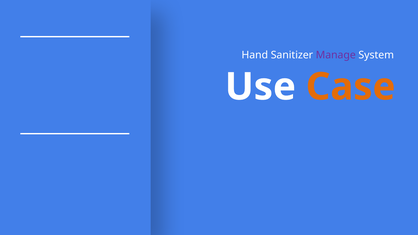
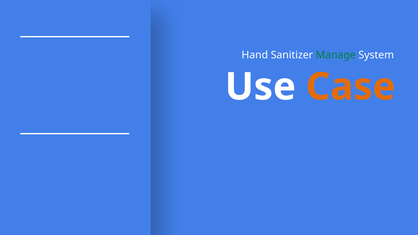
Manage colour: purple -> green (336, 55)
